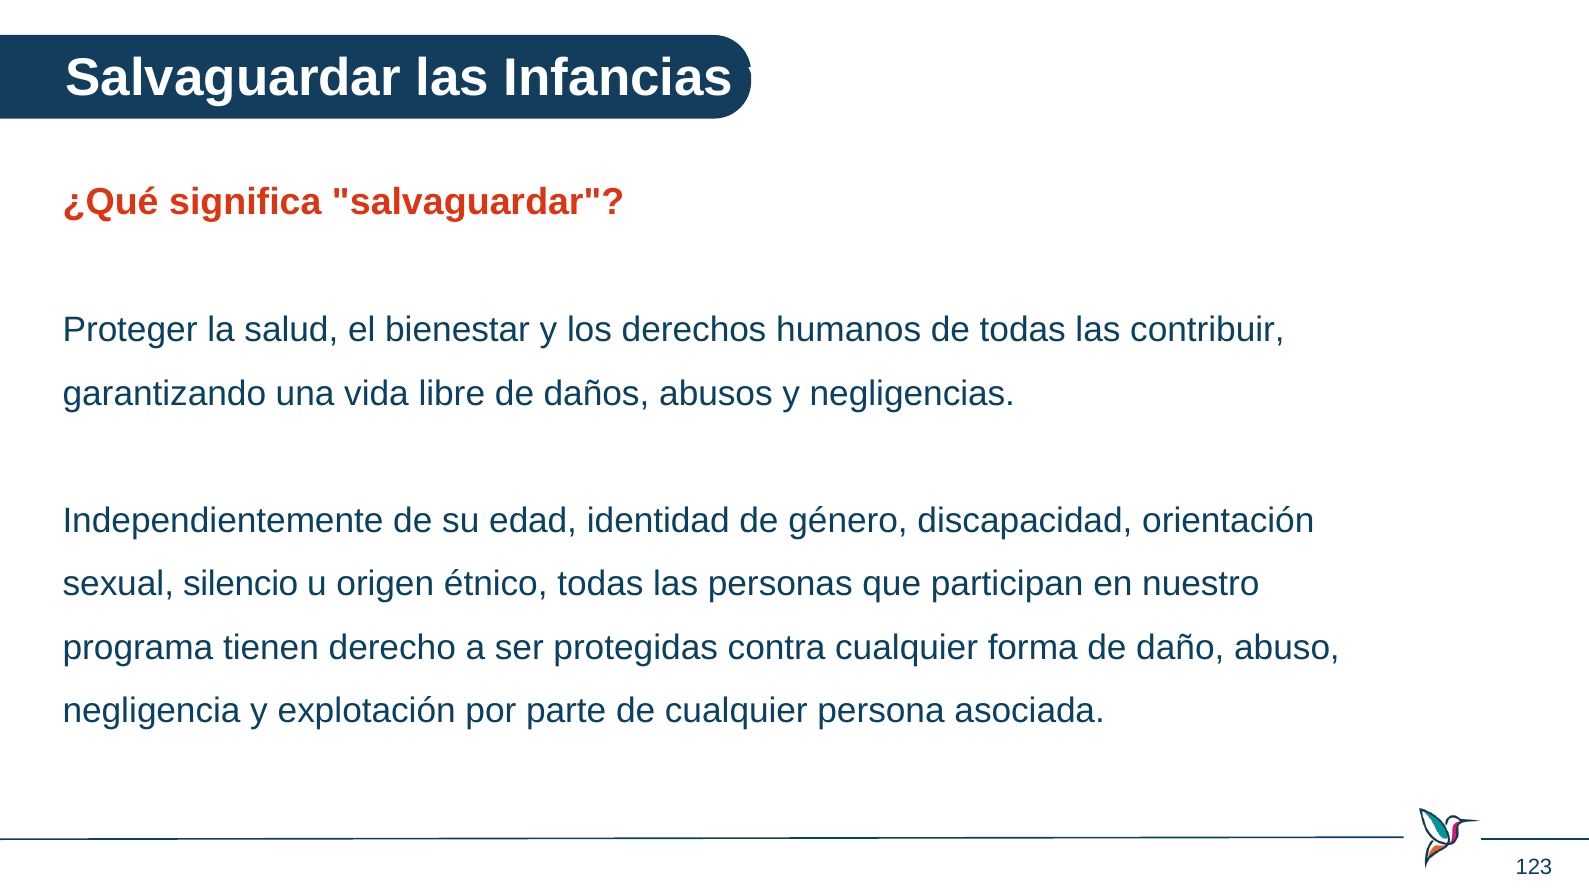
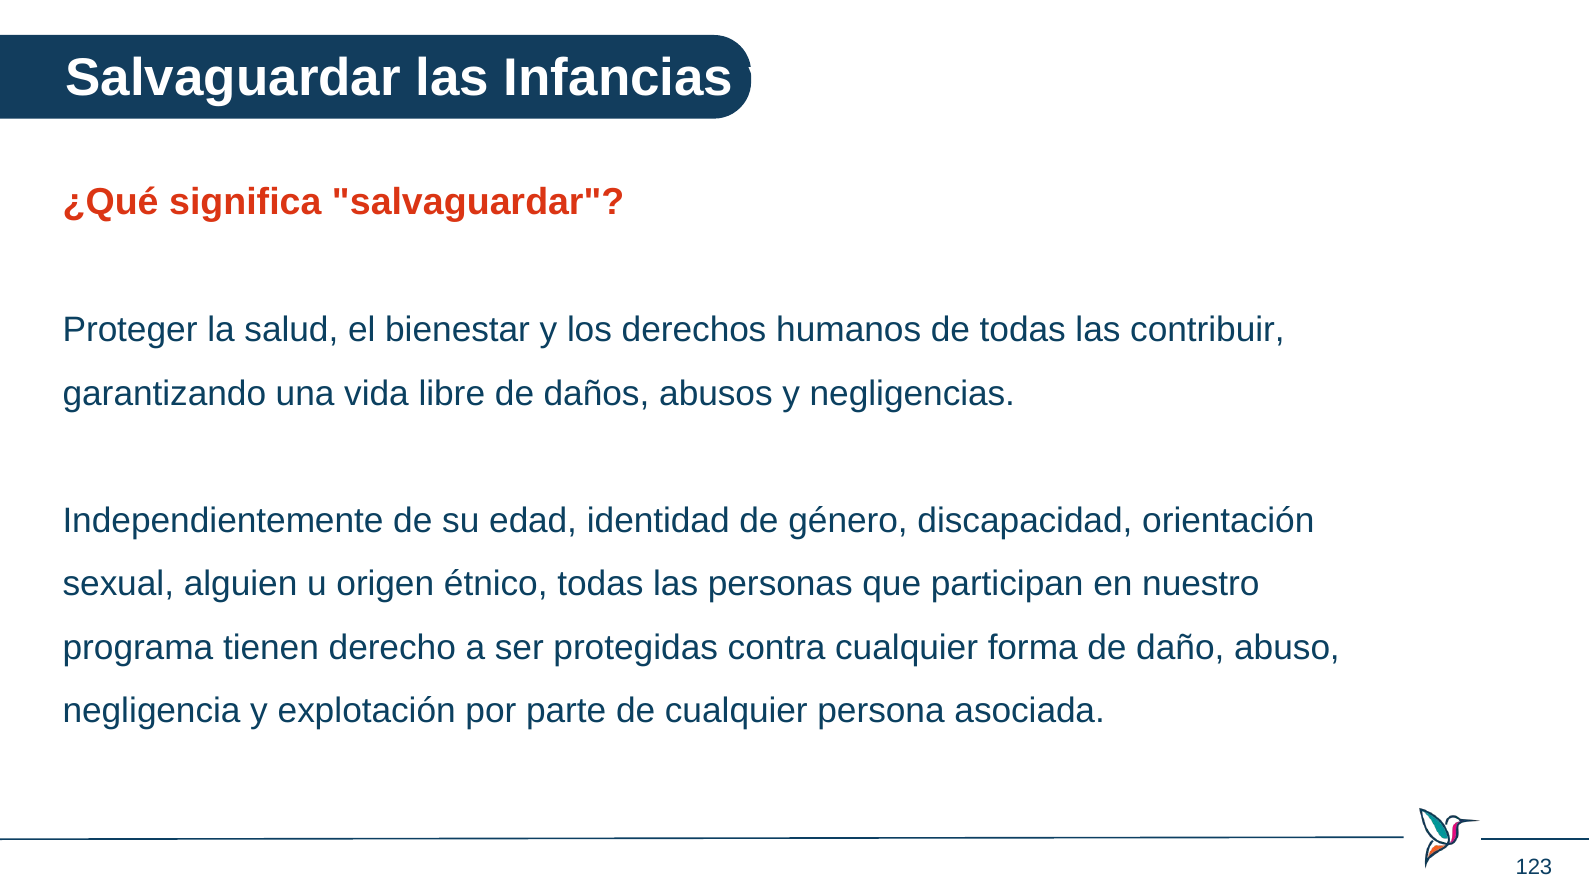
silencio: silencio -> alguien (241, 584)
